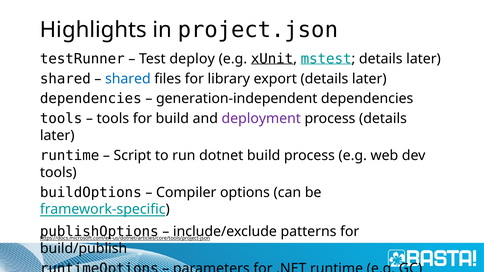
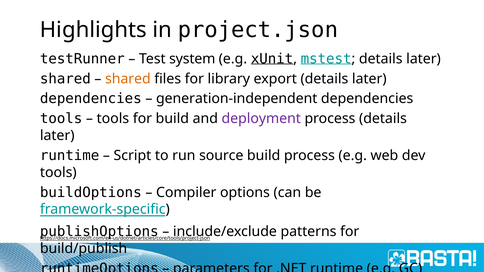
deploy: deploy -> system (192, 59)
shared colour: blue -> orange (128, 79)
dotnet: dotnet -> source (221, 156)
